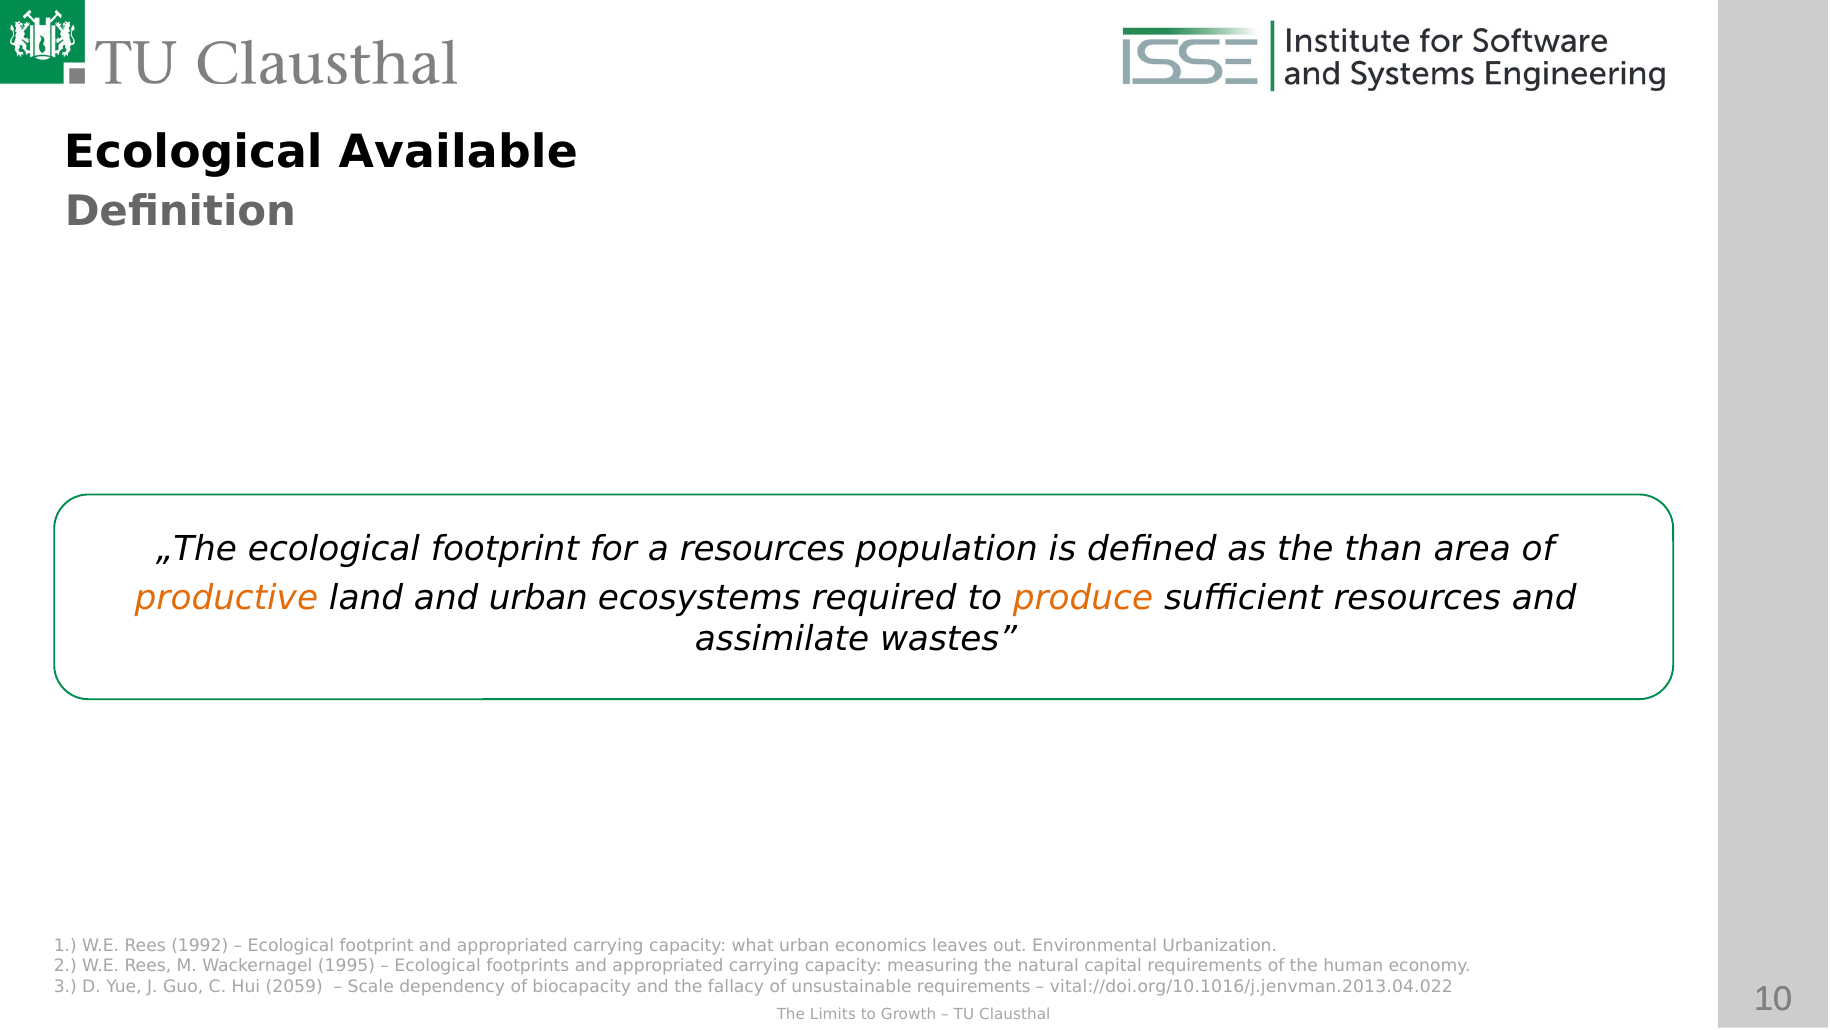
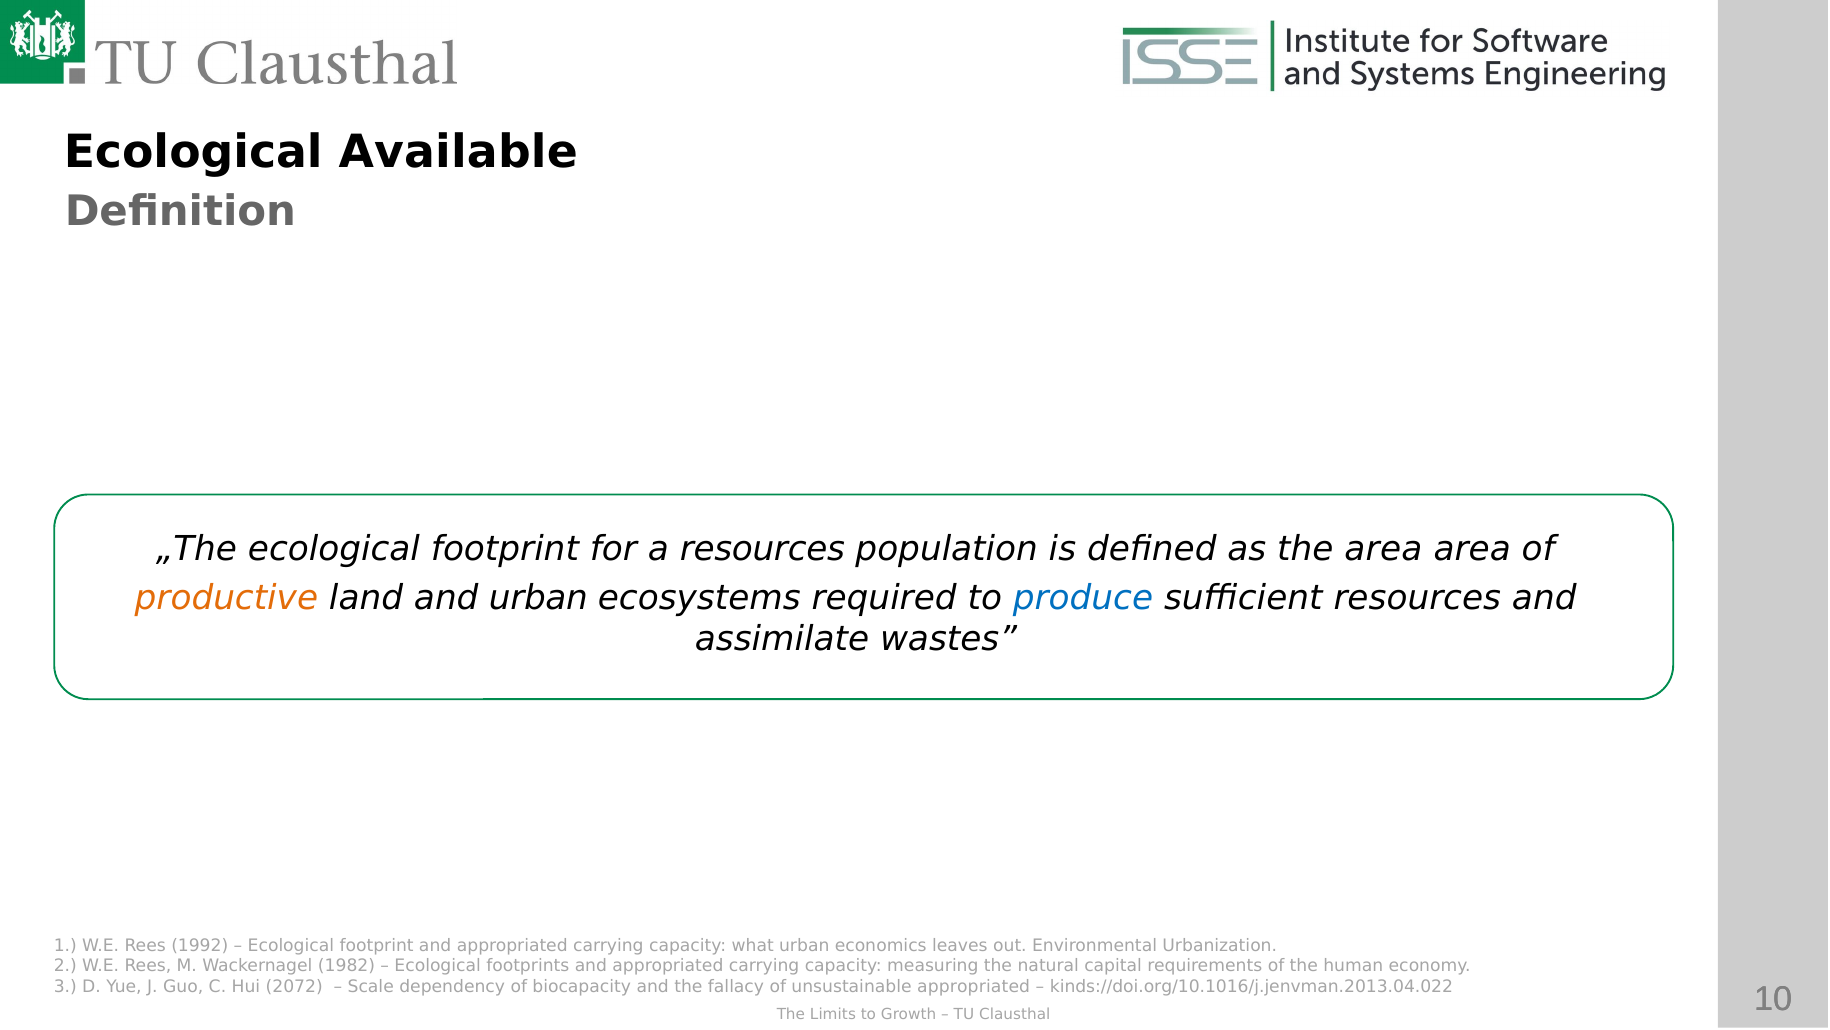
the than: than -> area (1383, 549)
produce colour: orange -> blue (1083, 597)
1995: 1995 -> 1982 (347, 965)
2059: 2059 -> 2072 (294, 986)
unsustainable requirements: requirements -> appropriated (974, 986)
vital://doi.org/10.1016/j.jenvman.2013.04.022: vital://doi.org/10.1016/j.jenvman.2013.04.022 -> kinds://doi.org/10.1016/j.jenvman.2013.04.022 (1251, 986)
